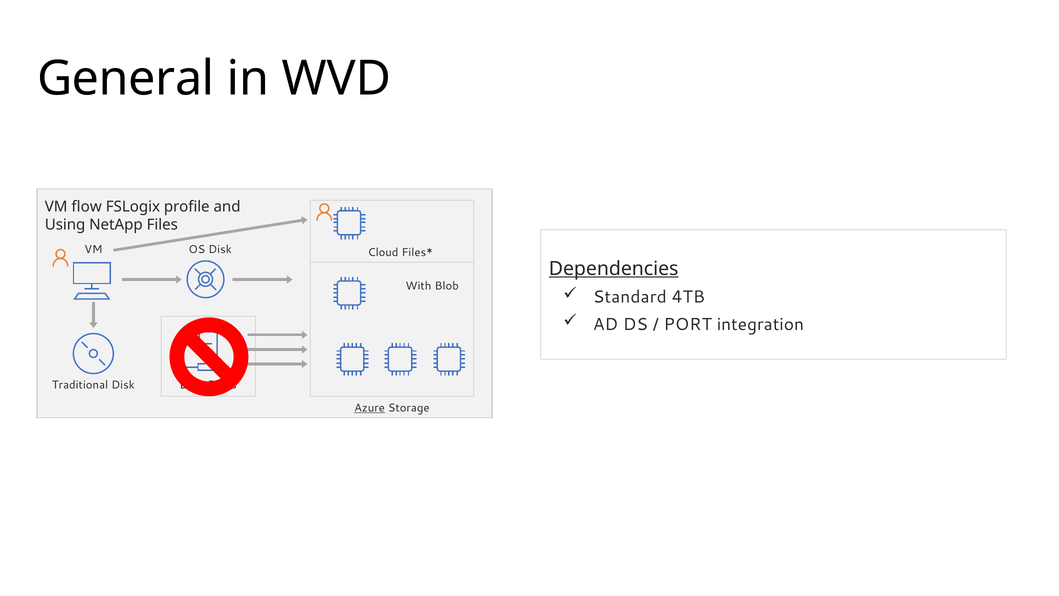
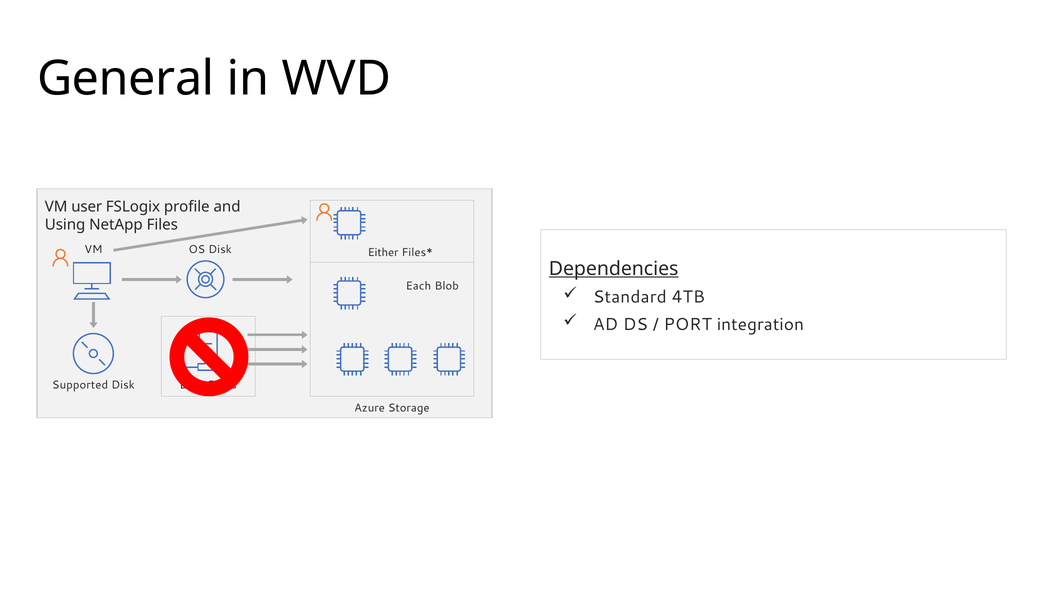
flow: flow -> user (87, 206)
Cloud: Cloud -> Either (383, 253)
With: With -> Each (418, 286)
Traditional: Traditional -> Supported (80, 385)
Azure underline: present -> none (369, 408)
